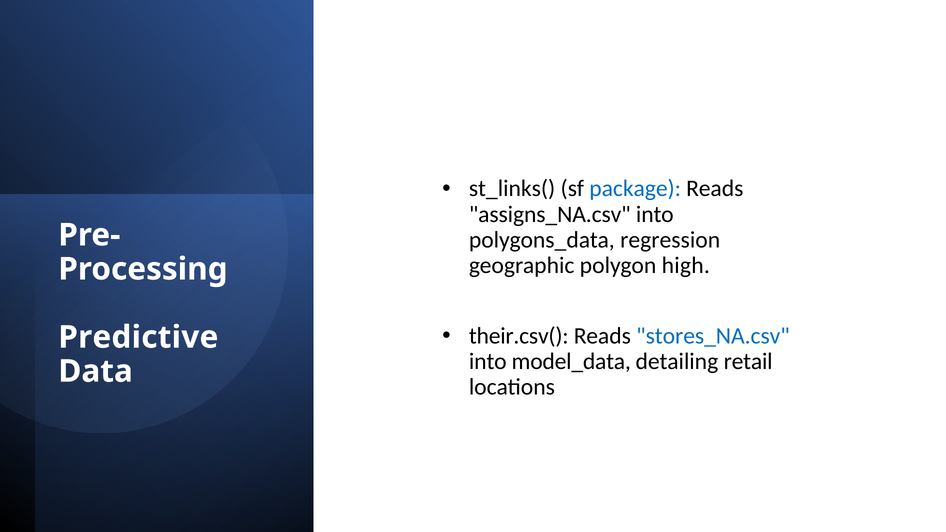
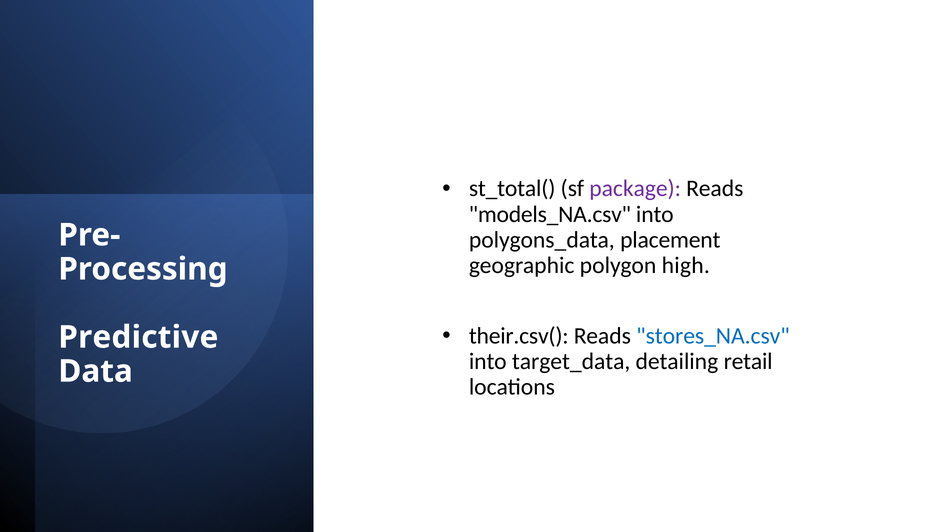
st_links(: st_links( -> st_total( (512, 189)
package colour: blue -> purple (635, 189)
assigns_NA.csv: assigns_NA.csv -> models_NA.csv (550, 214)
regression: regression -> placement (670, 240)
model_data: model_data -> target_data (571, 362)
